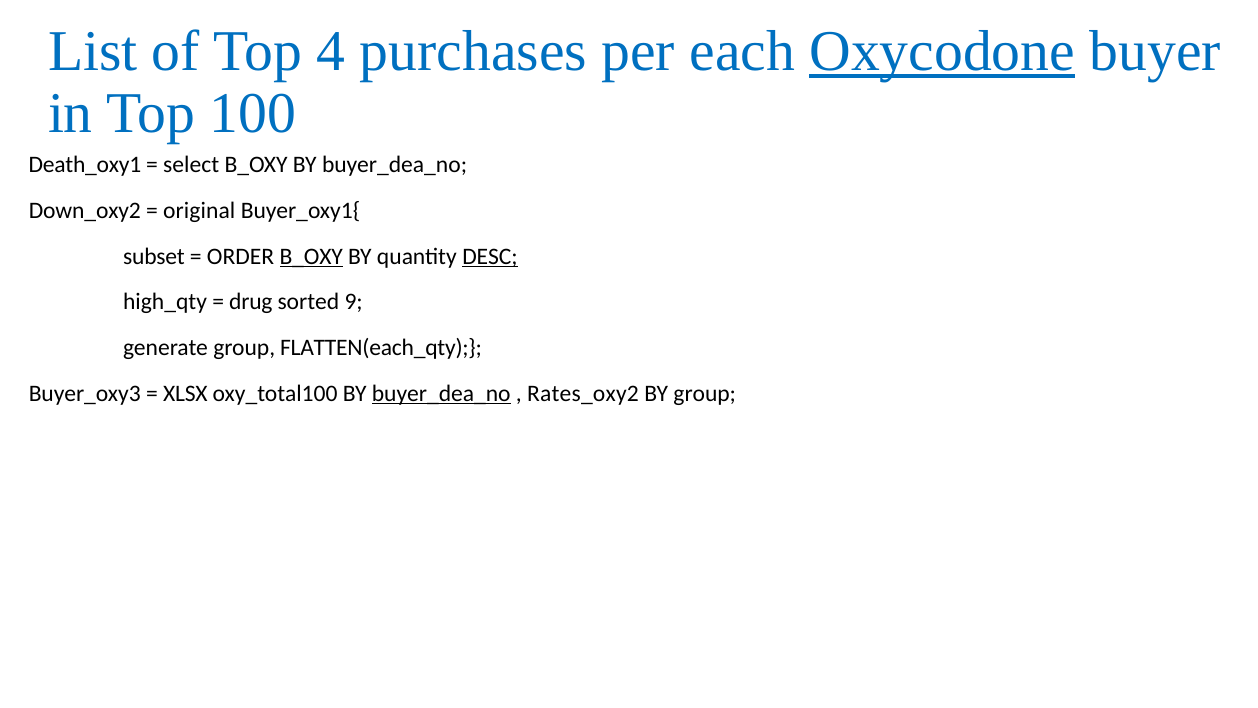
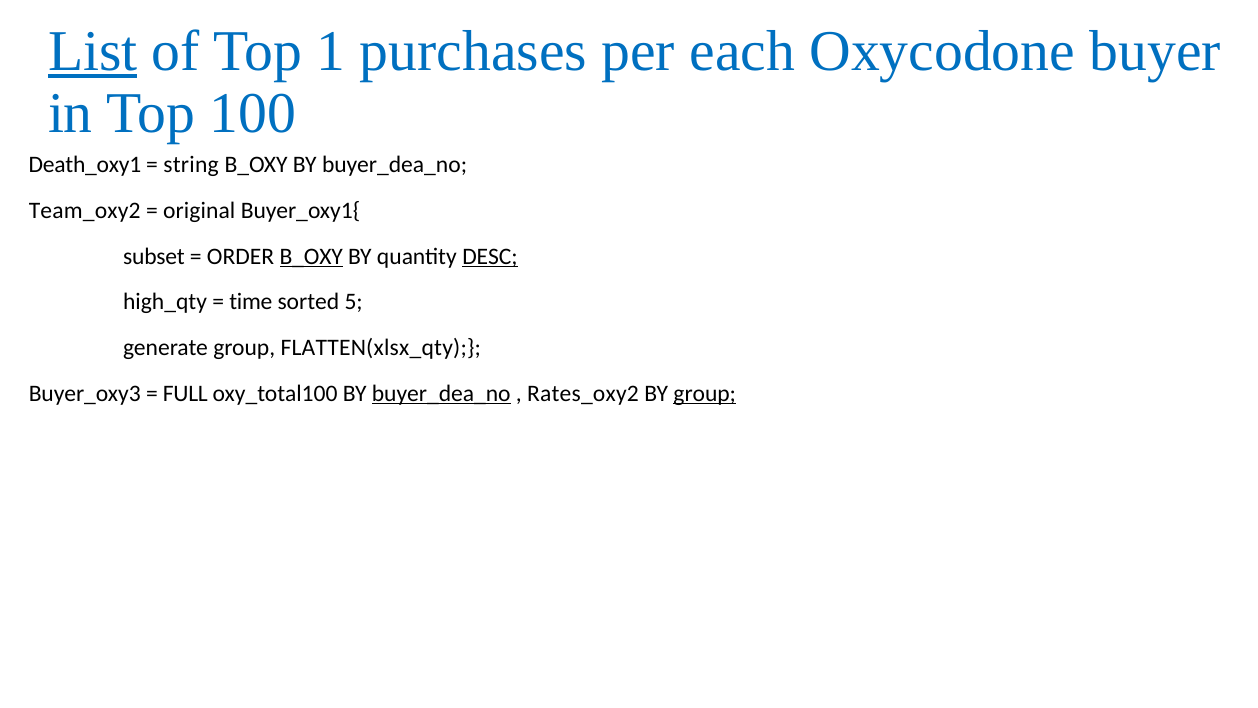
List underline: none -> present (93, 51)
4: 4 -> 1 (331, 51)
Oxycodone underline: present -> none (942, 51)
select: select -> string (191, 165)
Down_oxy2: Down_oxy2 -> Team_oxy2 (85, 211)
drug: drug -> time (251, 302)
9: 9 -> 5 (354, 302)
FLATTEN(each_qty: FLATTEN(each_qty -> FLATTEN(xlsx_qty (381, 348)
XLSX: XLSX -> FULL (185, 393)
group underline: none -> present (705, 393)
